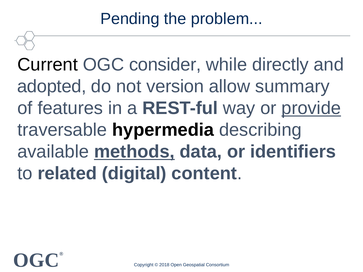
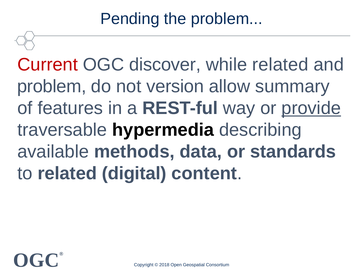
Current colour: black -> red (48, 65)
consider: consider -> discover (165, 65)
while directly: directly -> related (280, 65)
adopted: adopted -> problem (52, 87)
methods underline: present -> none (134, 152)
identifiers: identifiers -> standards (293, 152)
